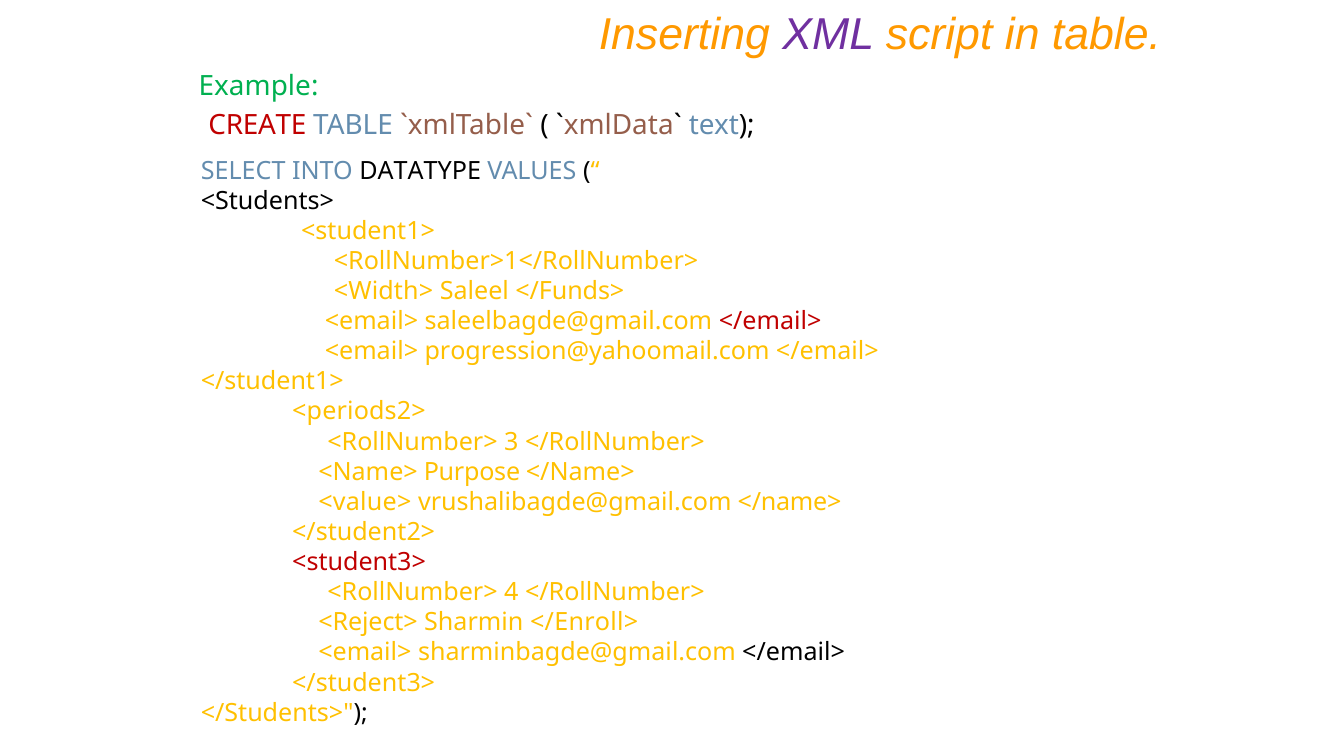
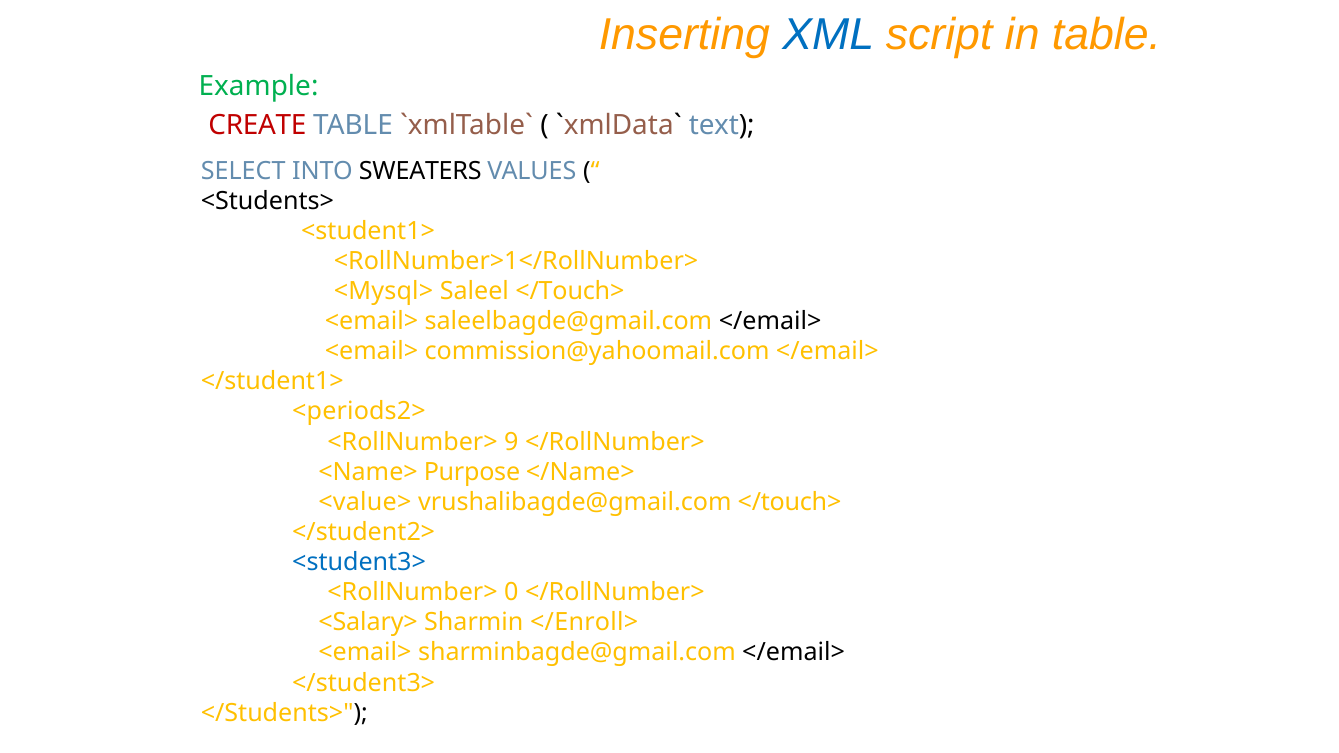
XML colour: purple -> blue (828, 35)
DATATYPE: DATATYPE -> SWEATERS (420, 171)
<Width>: <Width> -> <Mysql> (384, 291)
Saleel </Funds>: </Funds> -> </Touch> (570, 291)
</email> colour: red -> black (770, 321)
progression@yahoomail.com: progression@yahoomail.com -> commission@yahoomail.com (597, 352)
3: 3 -> 9 (511, 442)
vrushalibagde@gmail.com </name>: </name> -> </touch> (790, 502)
<student3> colour: red -> blue (359, 562)
4: 4 -> 0 (511, 593)
<Reject>: <Reject> -> <Salary> (368, 623)
